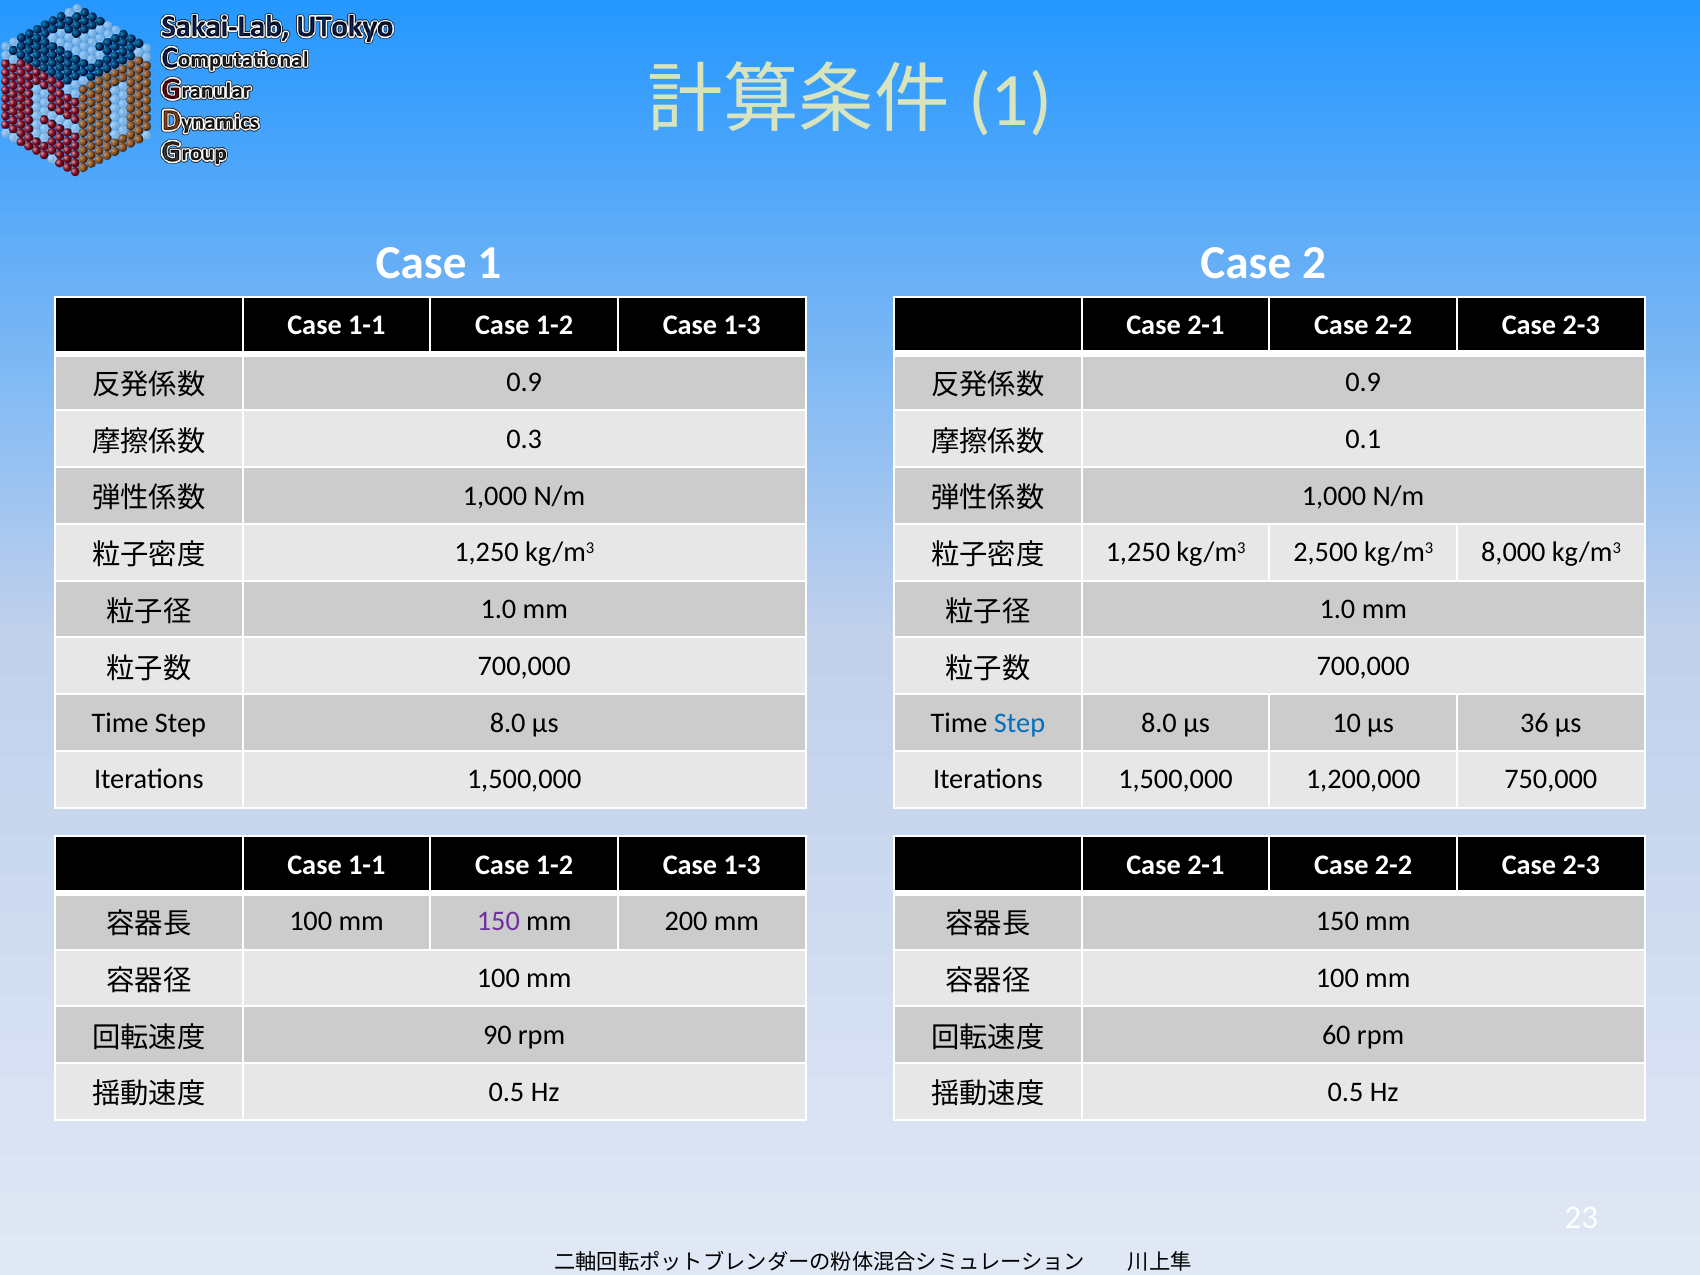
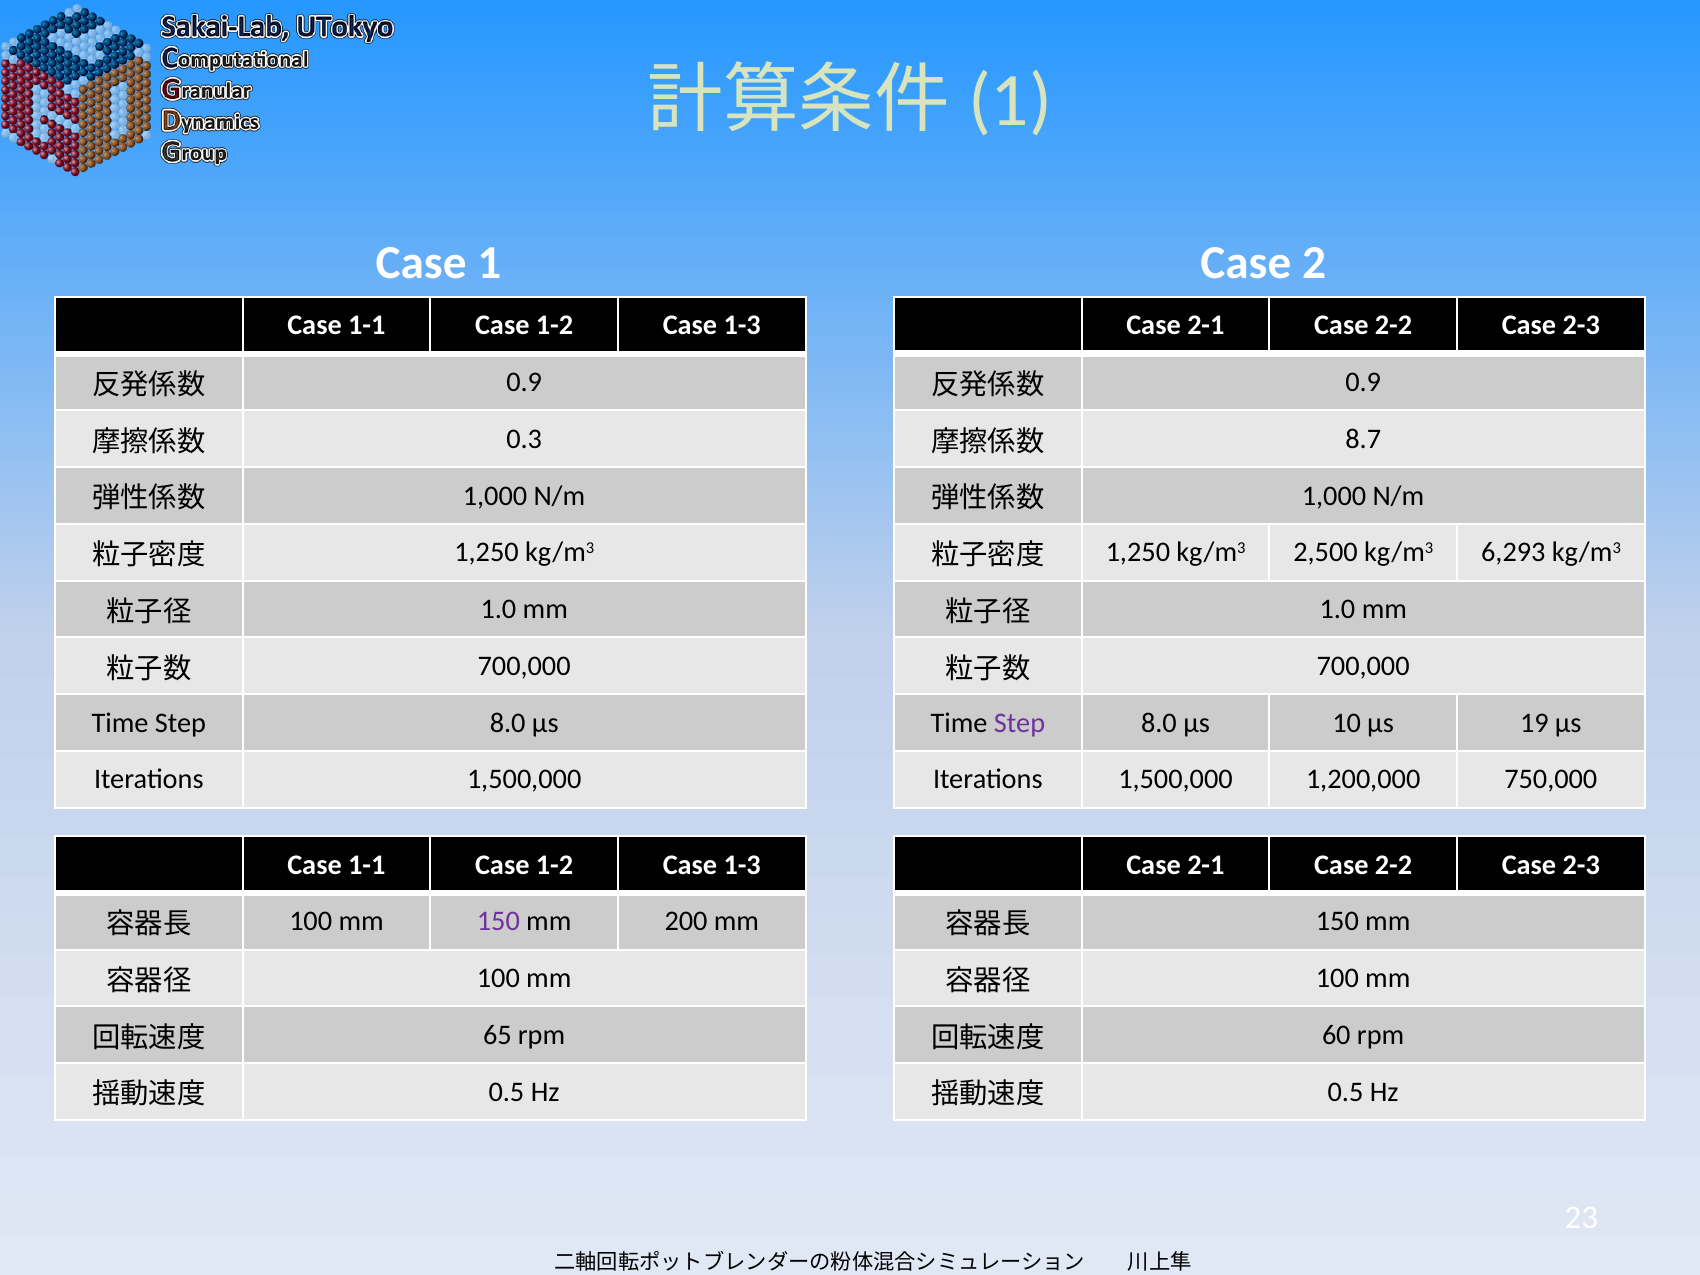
0.1: 0.1 -> 8.7 (1363, 439)
8,000: 8,000 -> 6,293 (1513, 553)
Step colour: blue -> purple (1019, 723)
36: 36 -> 19 (1534, 723)
90: 90 -> 65 (497, 1035)
